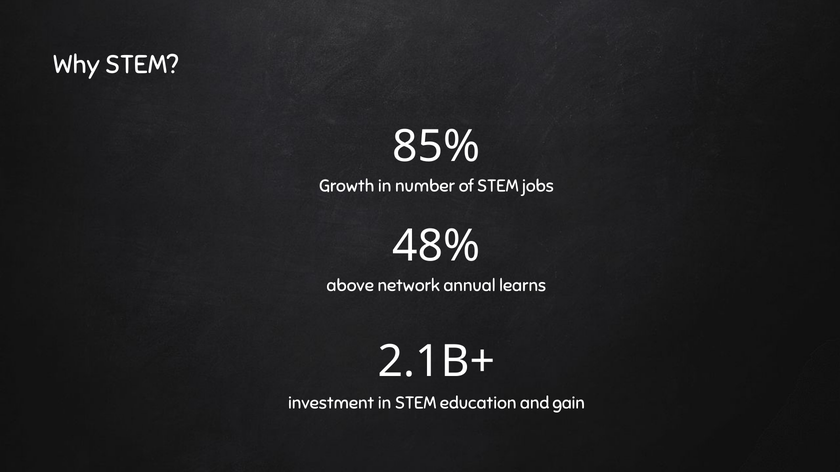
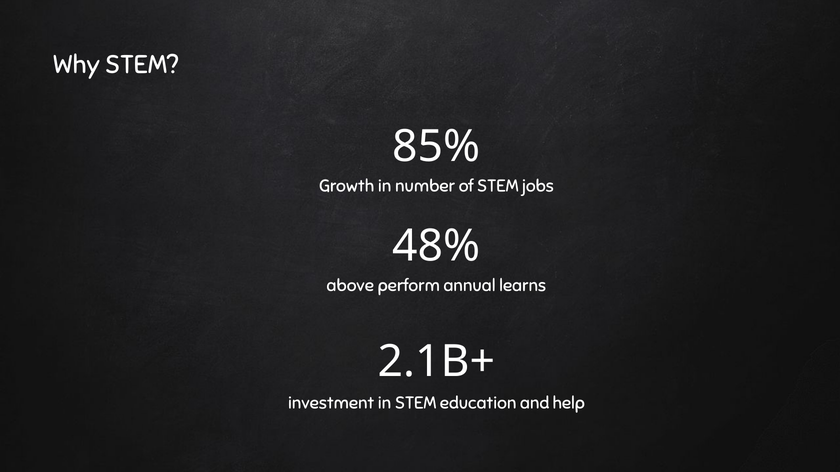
network: network -> perform (409, 286)
gain: gain -> help (569, 403)
